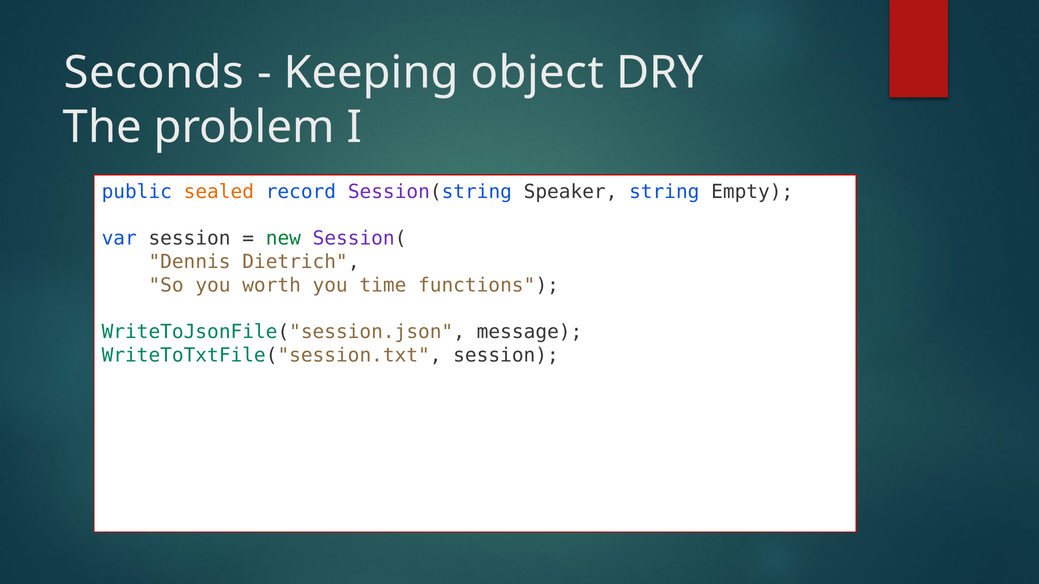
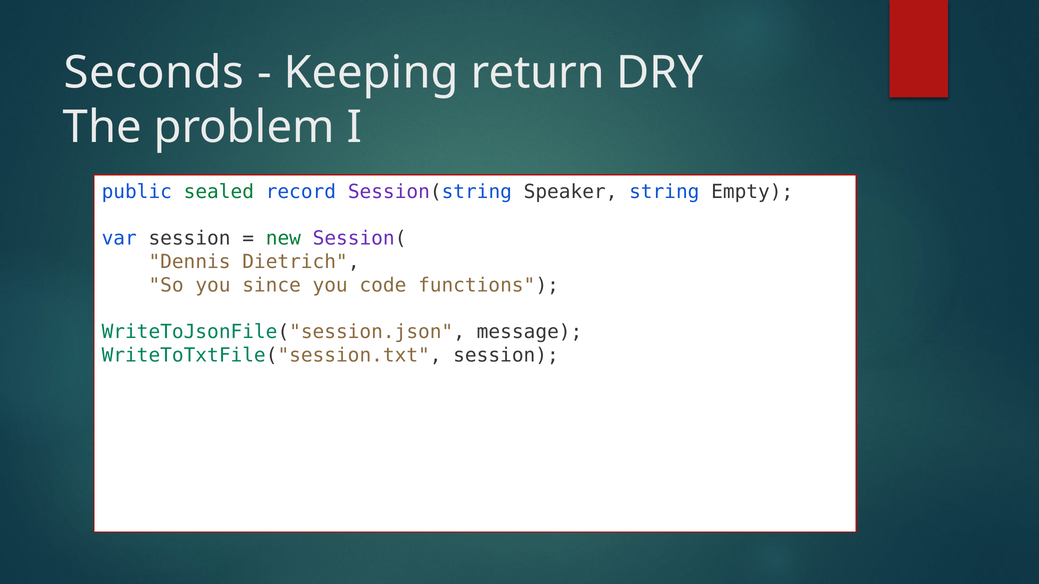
object: object -> return (538, 73)
sealed colour: orange -> green (219, 192)
worth: worth -> since (272, 285)
time: time -> code (383, 285)
